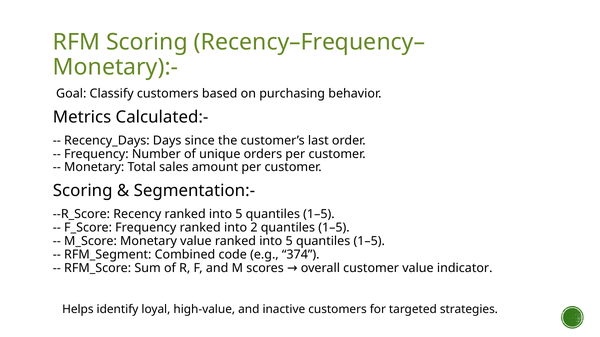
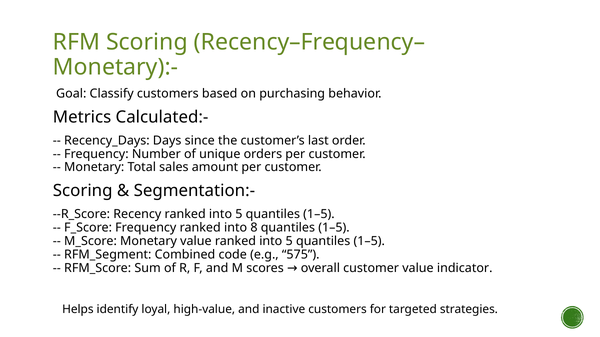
2: 2 -> 8 (254, 228)
374: 374 -> 575 (301, 255)
